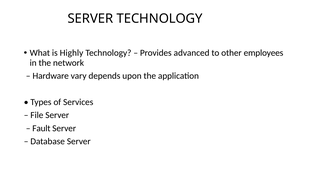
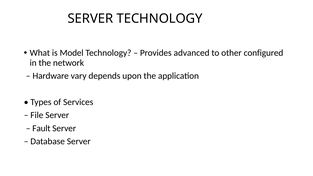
Highly: Highly -> Model (72, 53)
employees: employees -> configured (263, 53)
